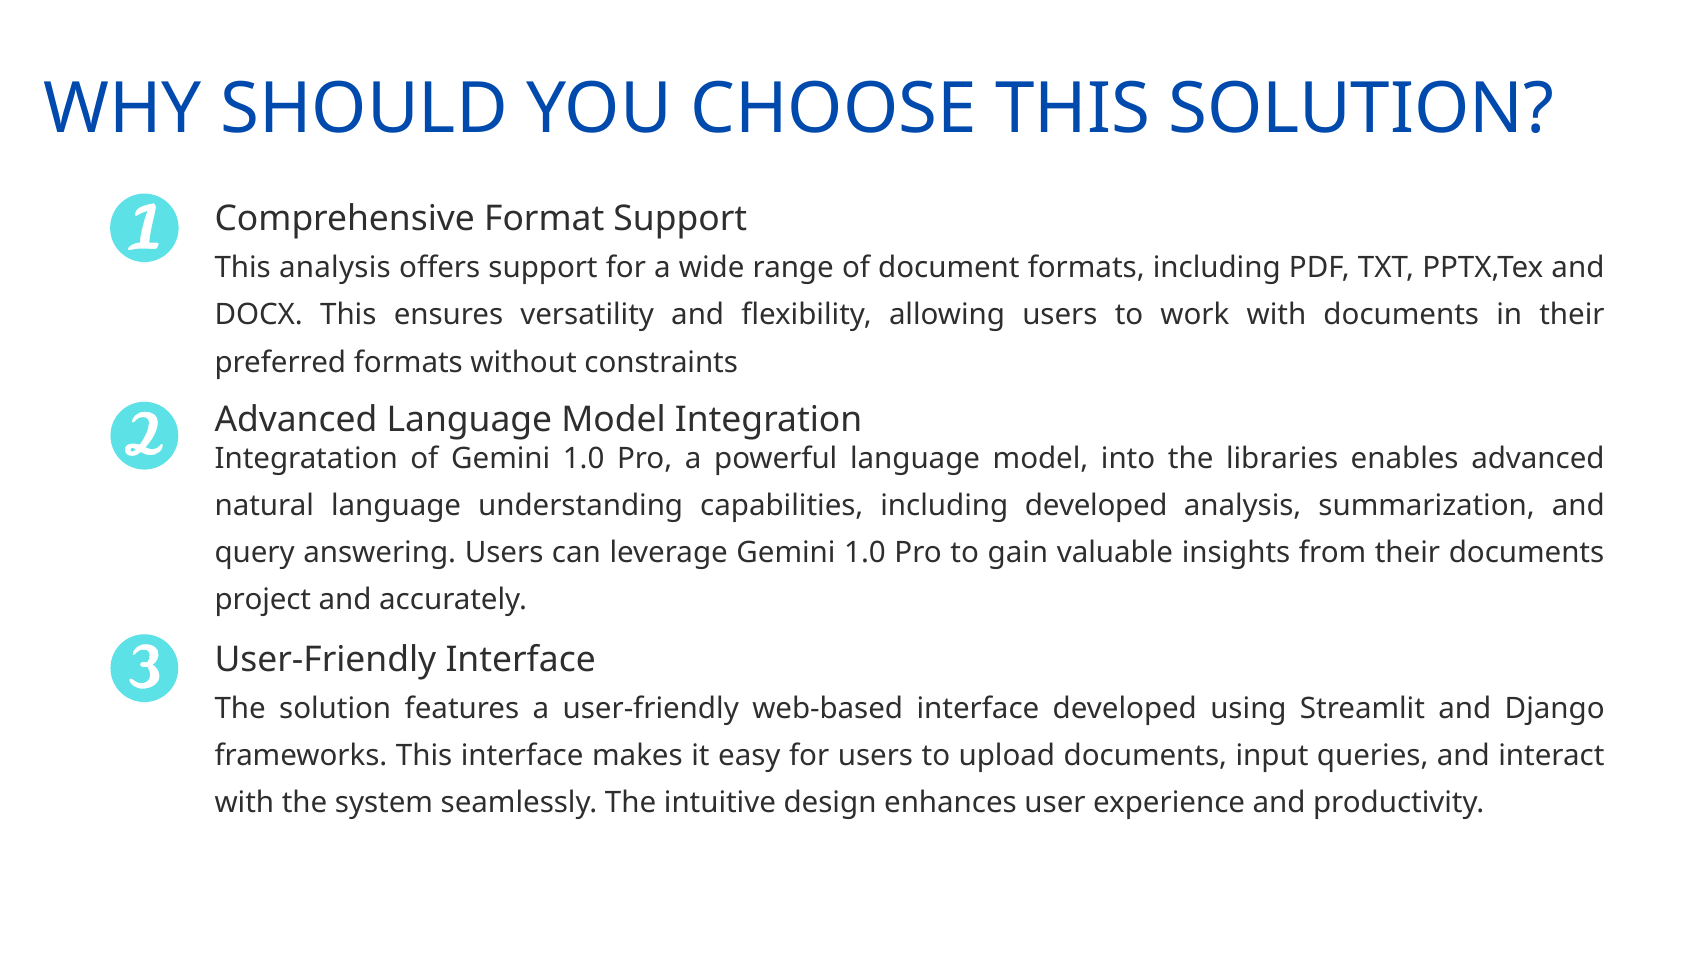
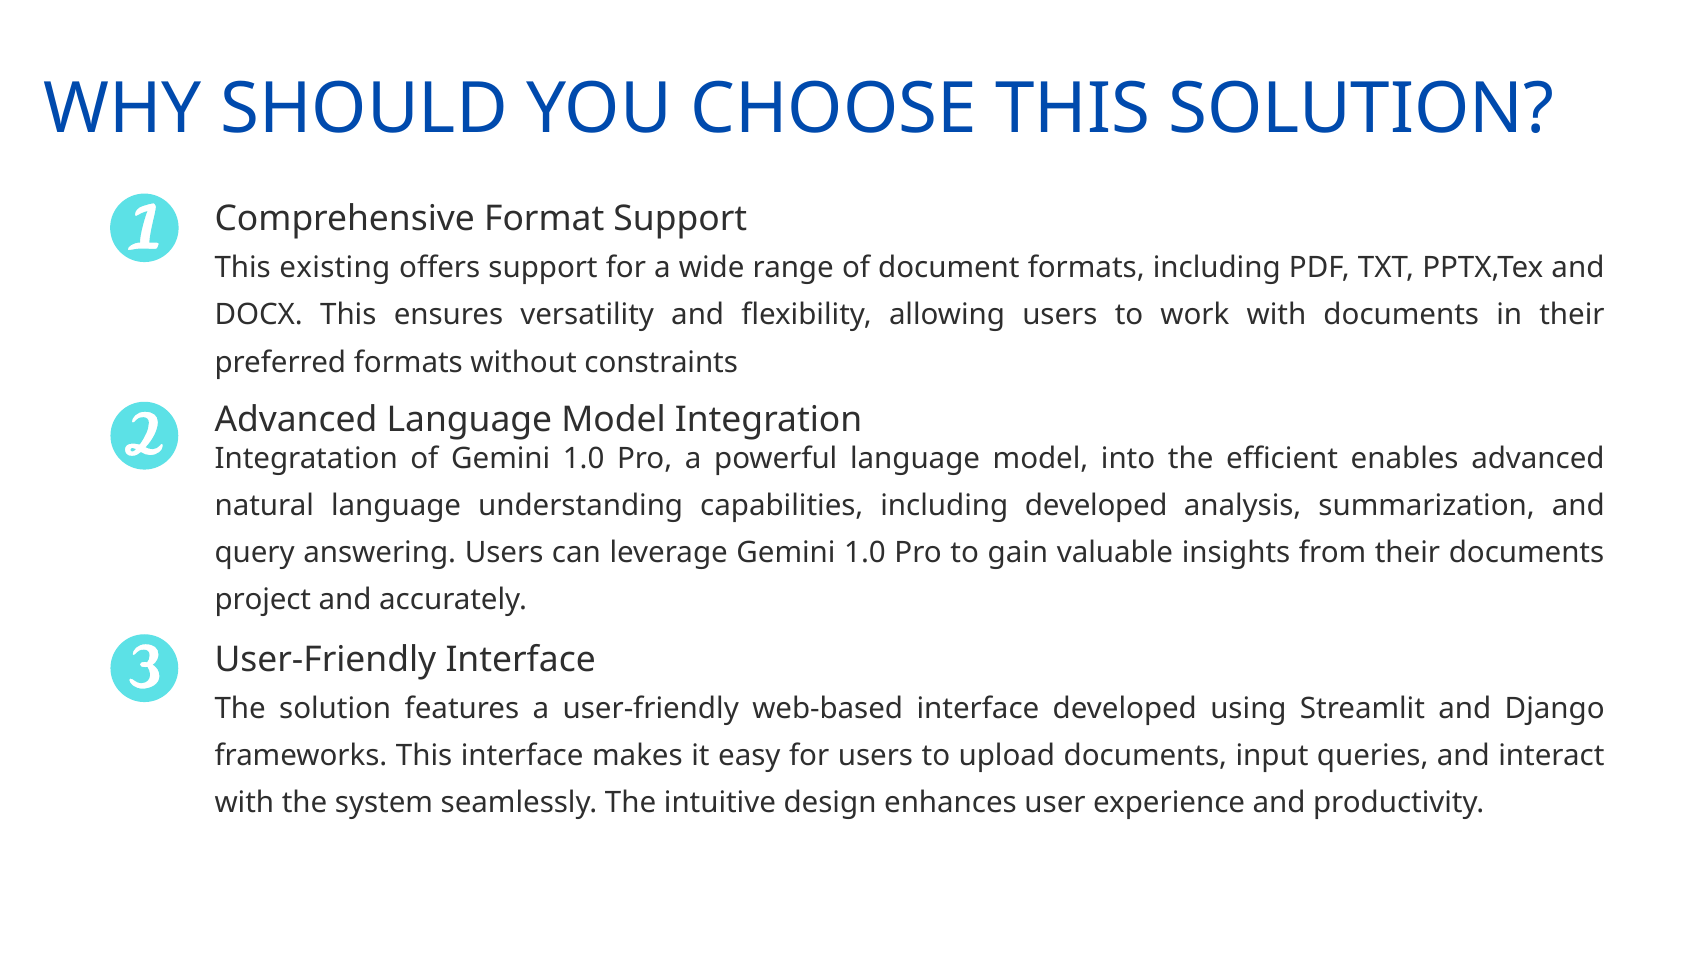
This analysis: analysis -> existing (335, 268)
libraries: libraries -> efficient (1282, 458)
